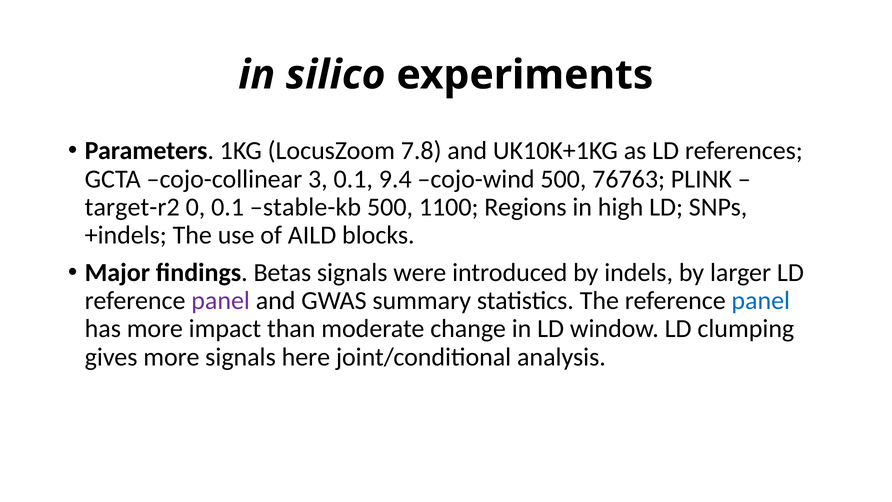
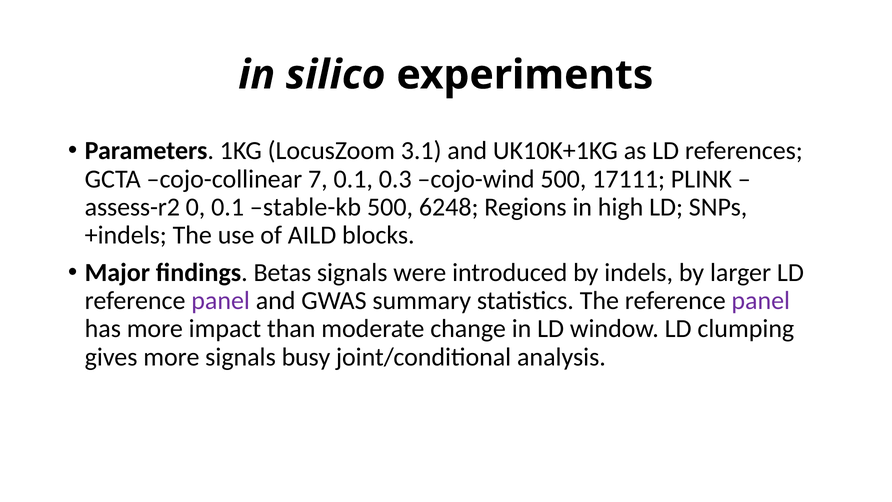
7.8: 7.8 -> 3.1 (421, 151)
3: 3 -> 7 (318, 179)
9.4: 9.4 -> 0.3 (395, 179)
76763: 76763 -> 17111 (629, 179)
target-r2: target-r2 -> assess-r2 (132, 207)
1100: 1100 -> 6248 (449, 207)
panel colour: blue -> purple (761, 301)
here: here -> busy (306, 357)
